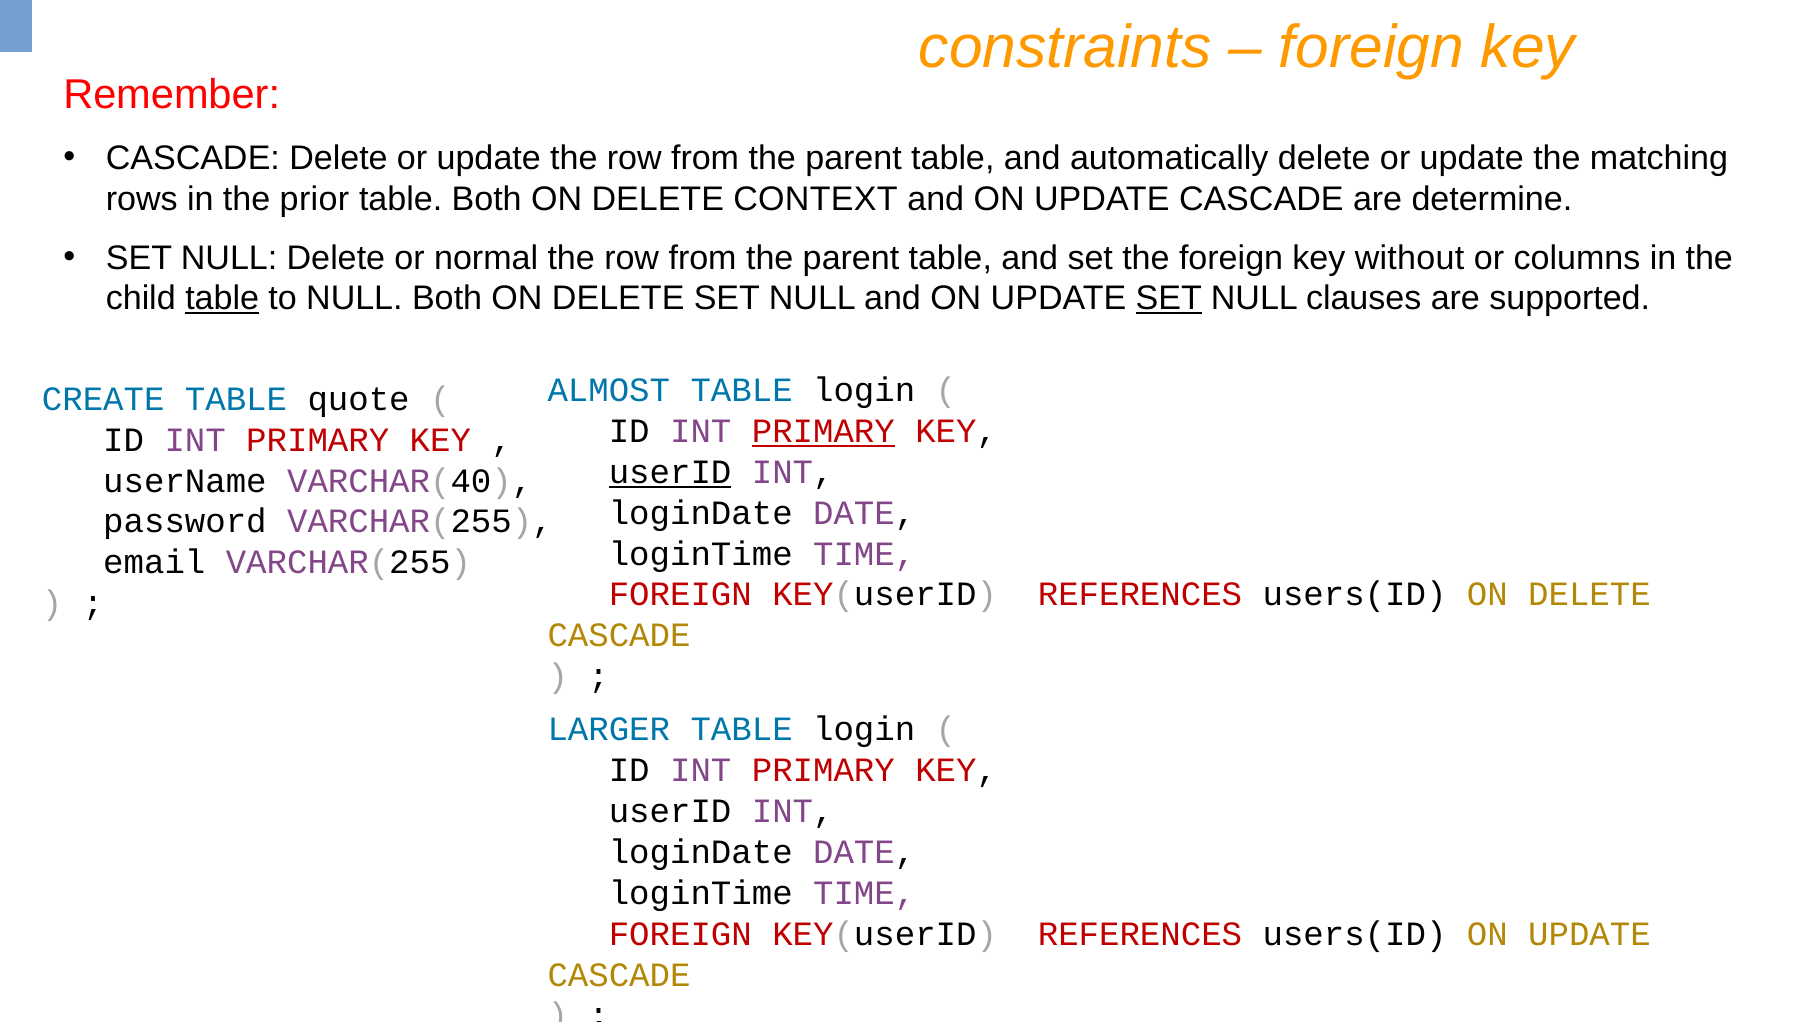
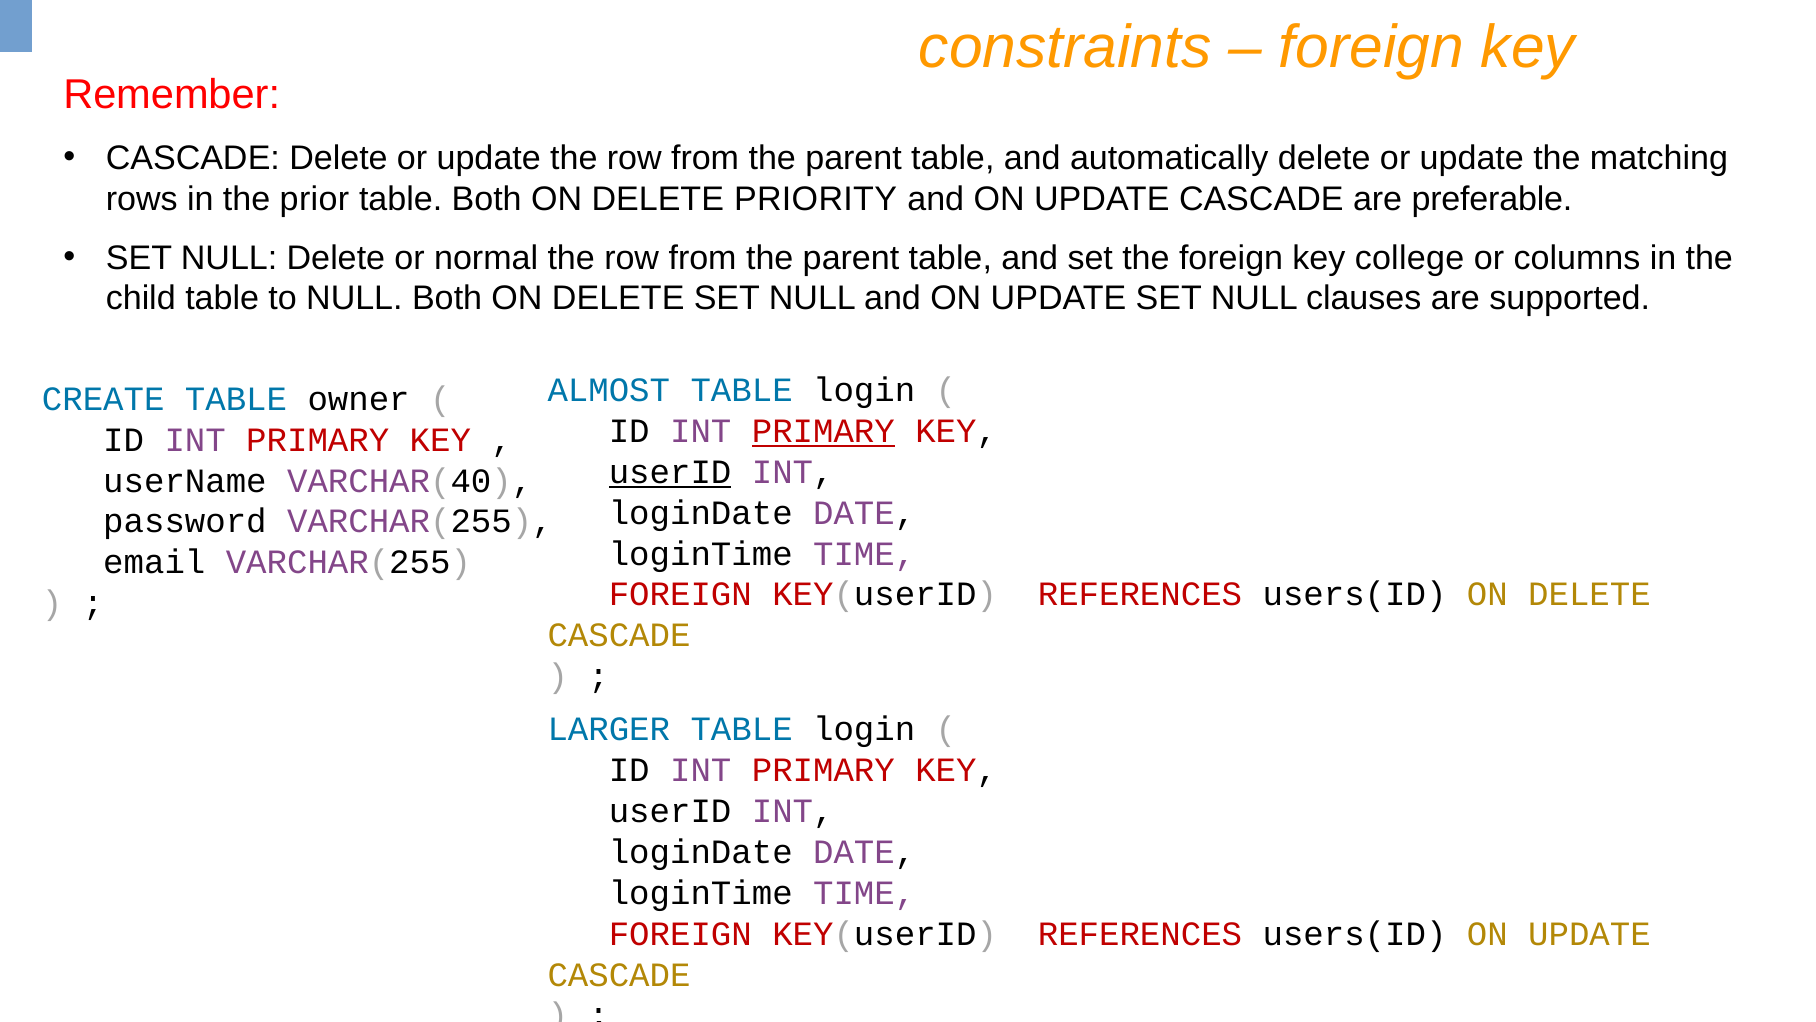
CONTEXT: CONTEXT -> PRIORITY (816, 199)
determine: determine -> preferable (1492, 199)
without: without -> college (1409, 258)
table underline: present -> none (222, 299)
SET underline: present -> none (1169, 299)
quote: quote -> owner (359, 399)
